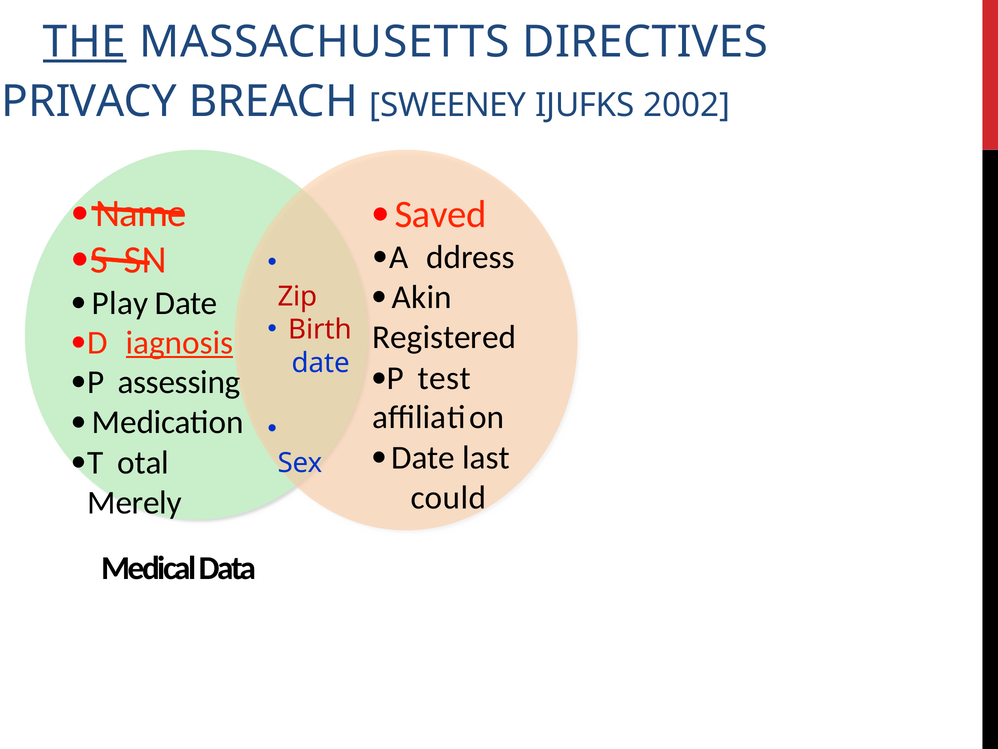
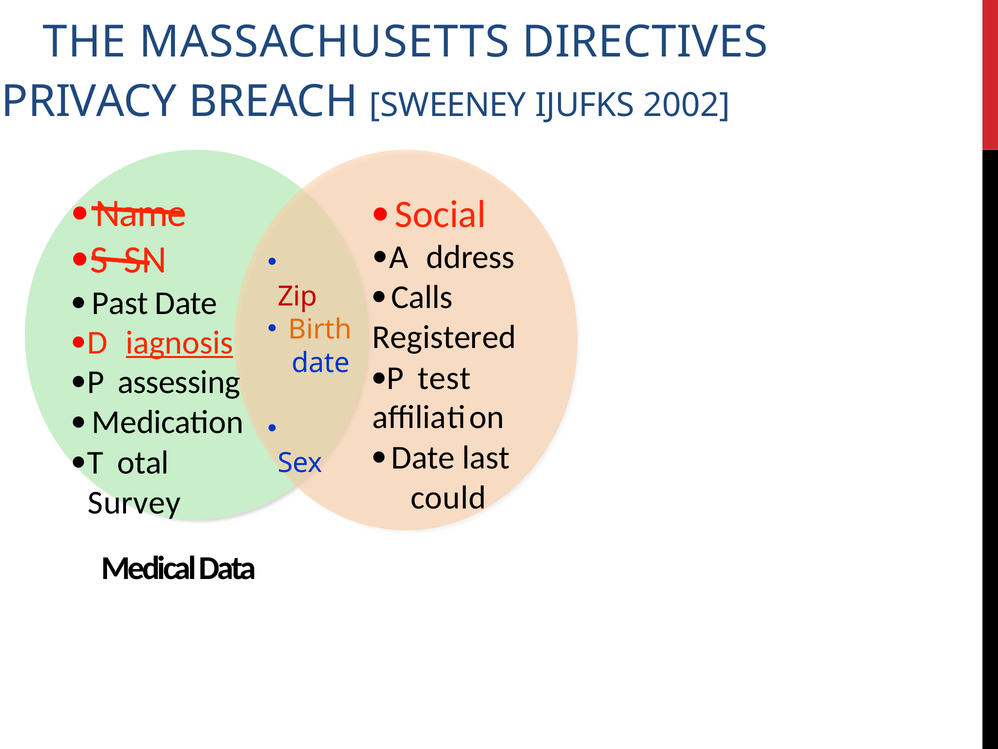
THE underline: present -> none (85, 42)
Saved: Saved -> Social (440, 215)
Akin: Akin -> Calls (422, 297)
Play: Play -> Past (120, 303)
Birth colour: red -> orange (320, 330)
Merely: Merely -> Survey (134, 502)
